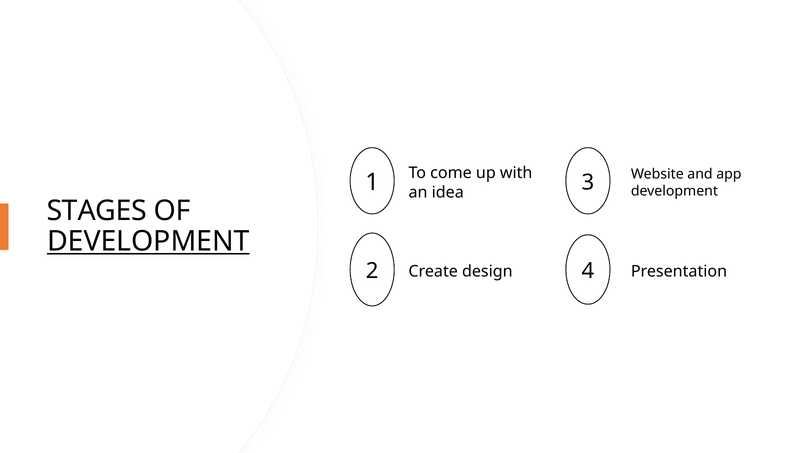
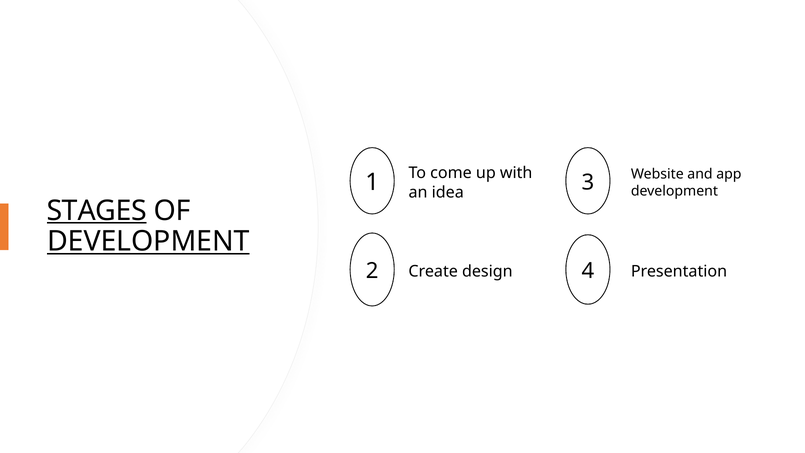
STAGES underline: none -> present (97, 211)
